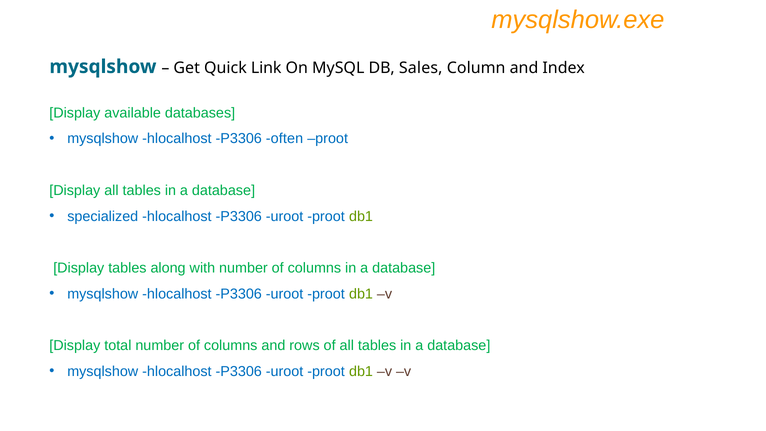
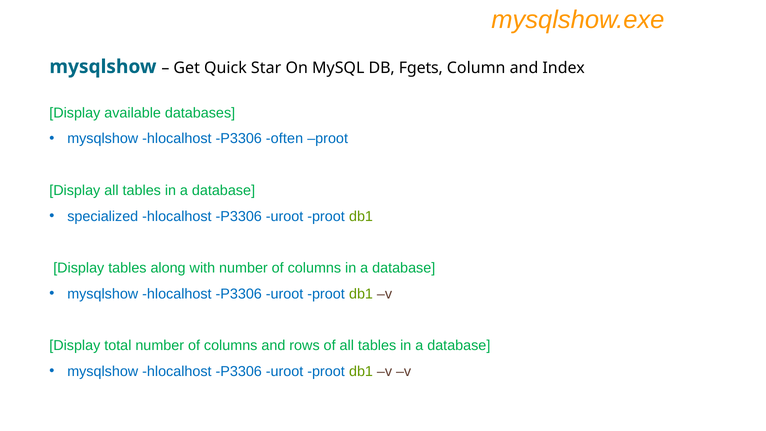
Link: Link -> Star (266, 68)
Sales: Sales -> Fgets (421, 68)
